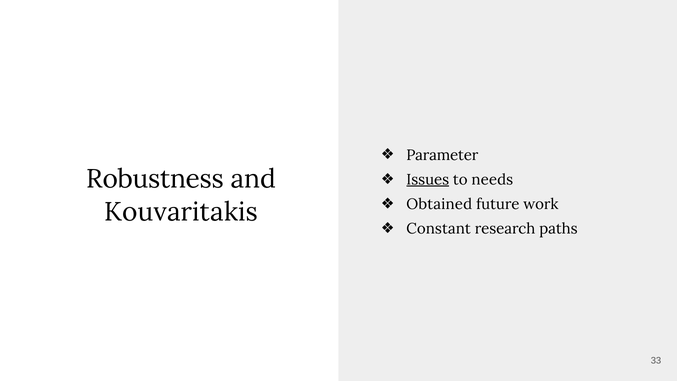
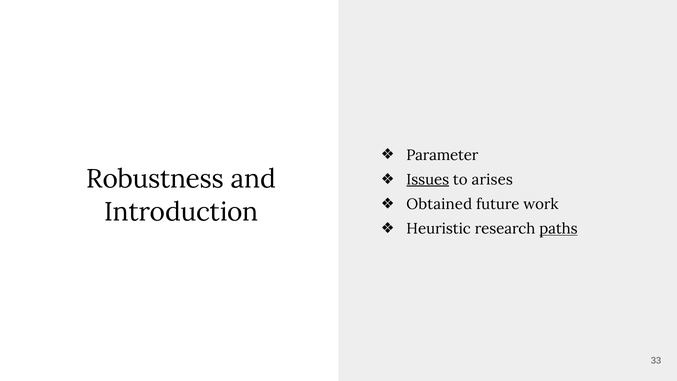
needs: needs -> arises (492, 180)
Kouvaritakis: Kouvaritakis -> Introduction (181, 212)
Constant: Constant -> Heuristic (439, 229)
paths underline: none -> present (558, 229)
